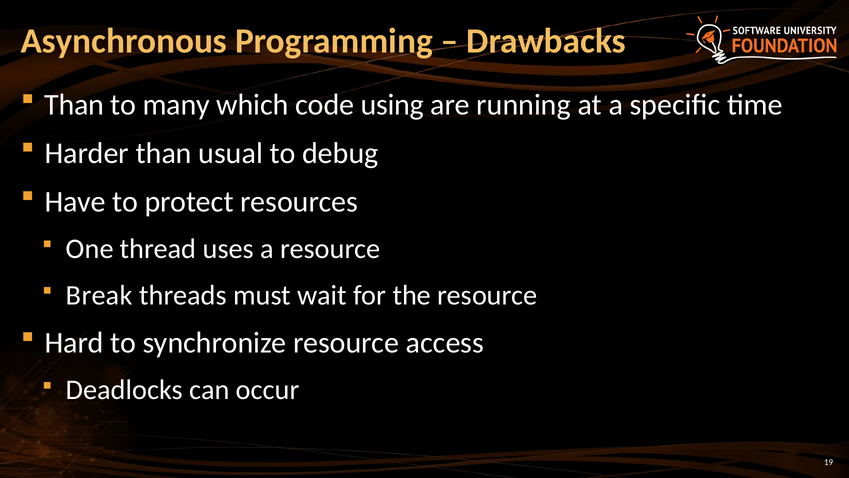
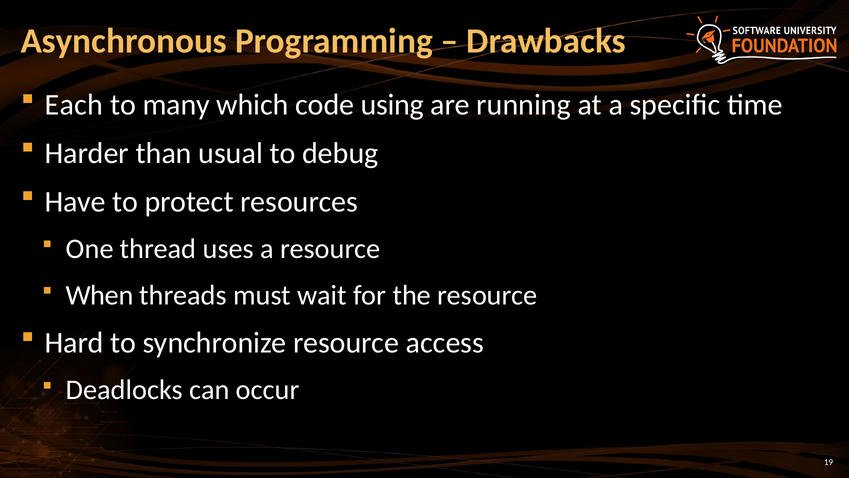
Than: Than -> Each (74, 105)
Break: Break -> When (100, 295)
